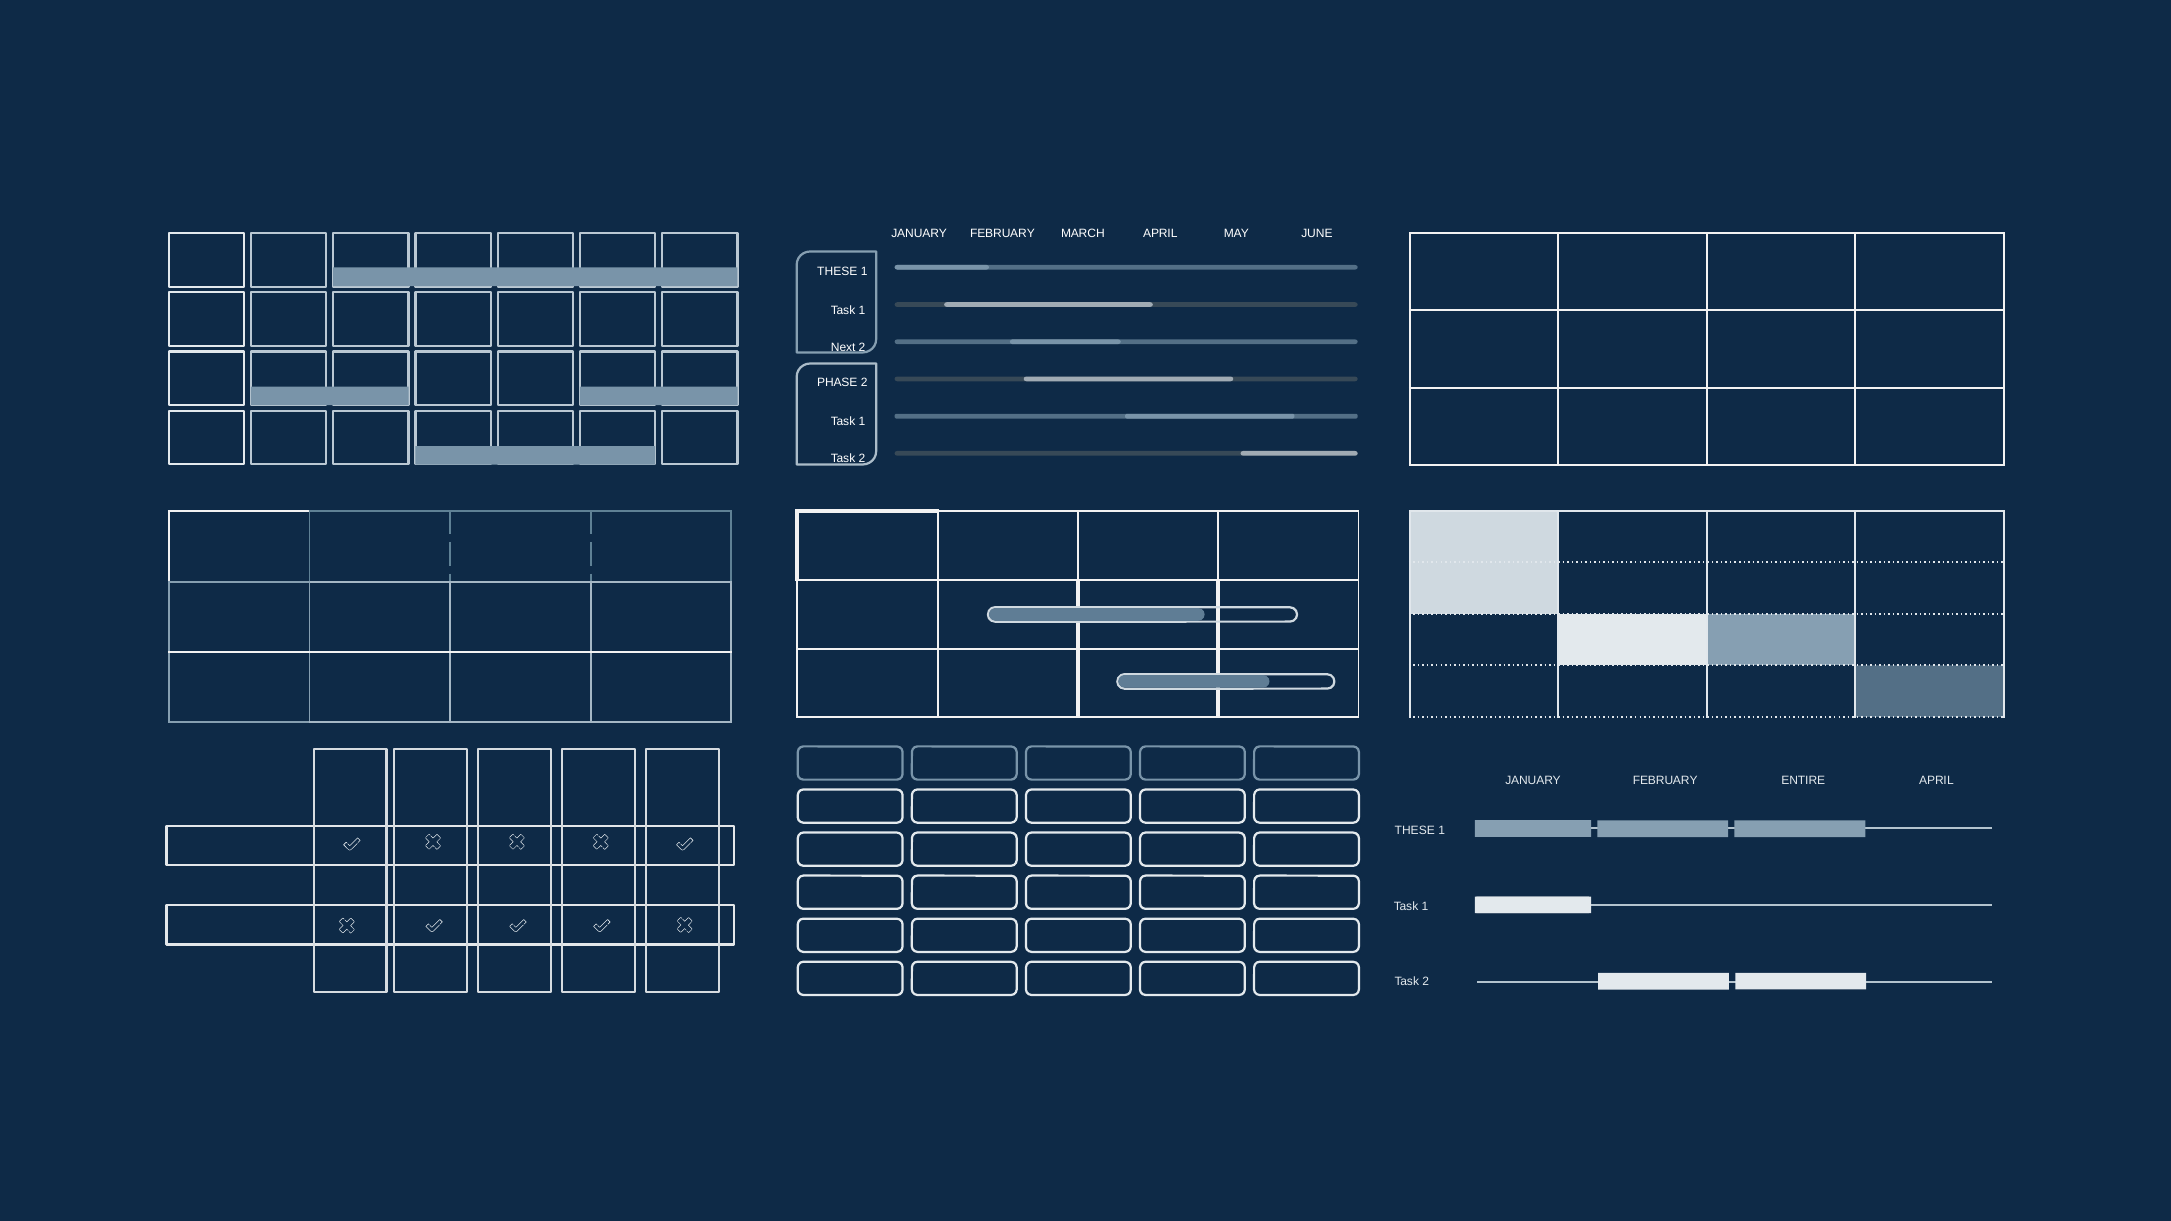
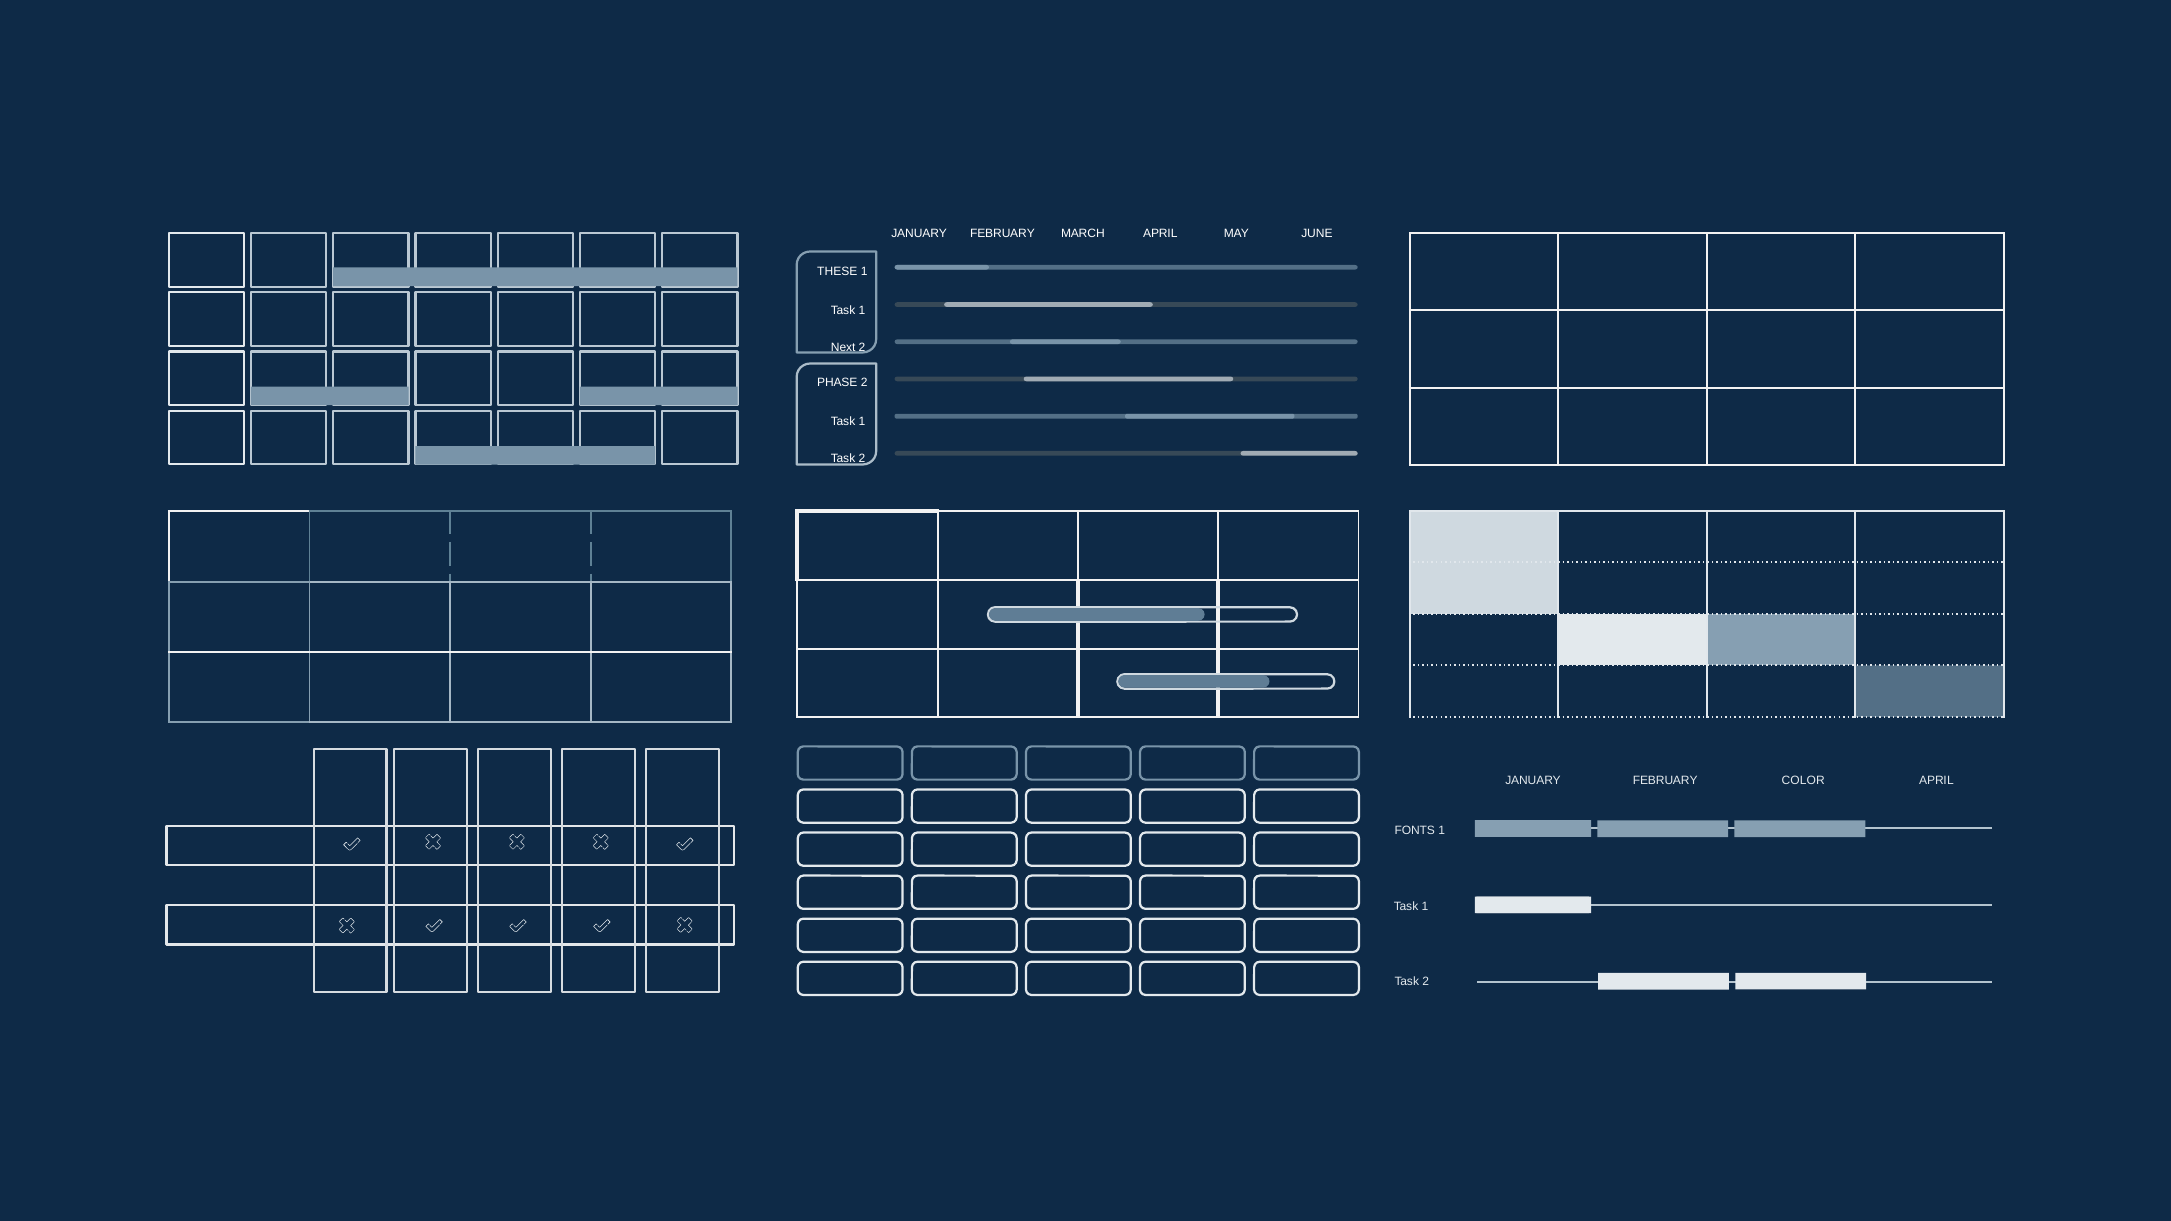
ENTIRE: ENTIRE -> COLOR (1803, 781)
THESE: THESE -> FONTS (1415, 831)
